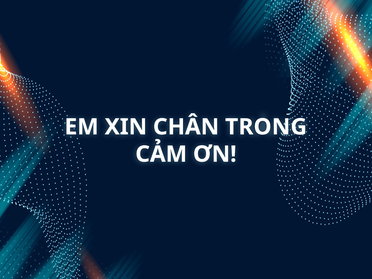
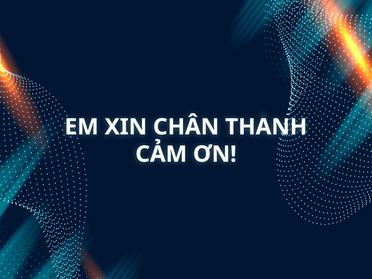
TRONG: TRONG -> THANH (266, 127)
